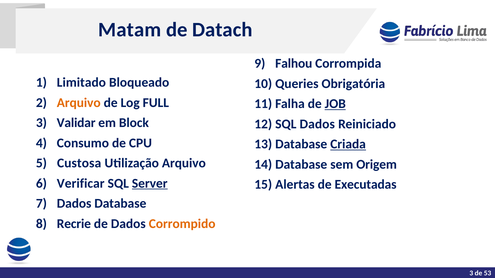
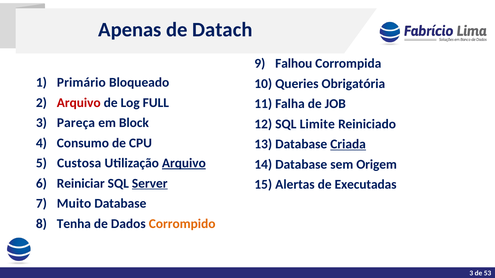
Matam: Matam -> Apenas (130, 30)
Limitado: Limitado -> Primário (81, 83)
Arquivo colour: orange -> red (79, 103)
JOB underline: present -> none (335, 104)
Validar: Validar -> Pareça (76, 123)
Dados: Dados -> Limite (317, 124)
Arquivo underline: none -> present (184, 163)
Verificar: Verificar -> Reiniciar (81, 184)
Dados: Dados -> Muito (74, 204)
Recrie: Recrie -> Tenha (74, 224)
